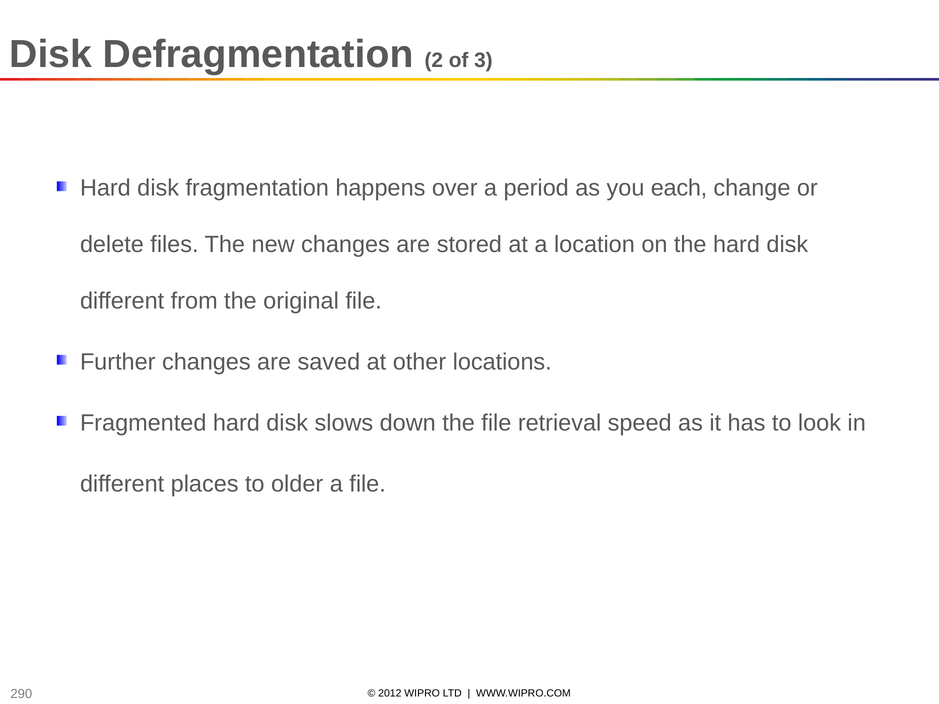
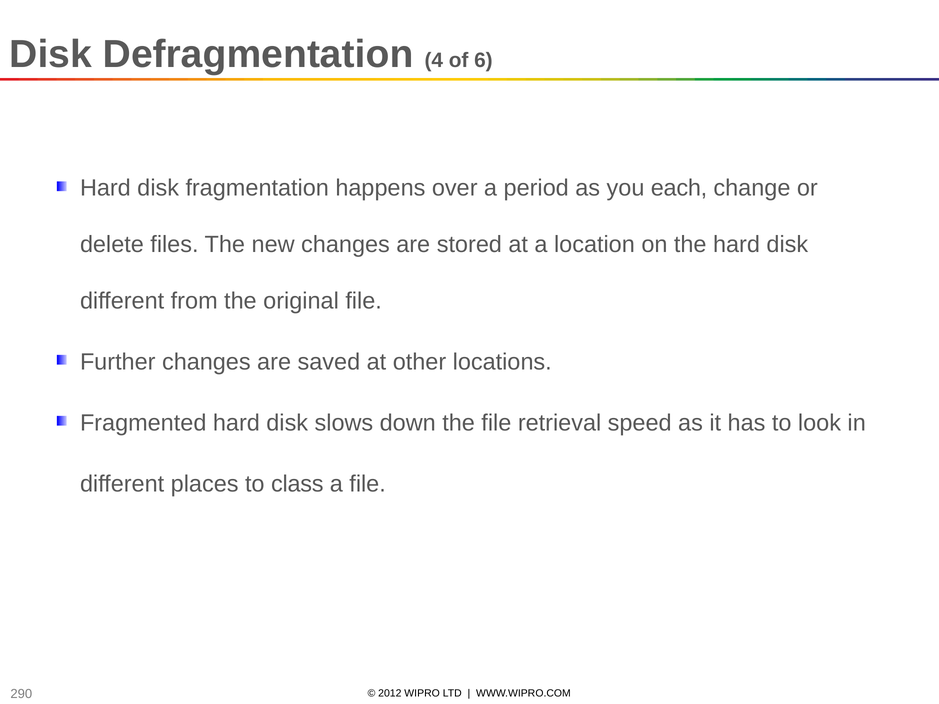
2: 2 -> 4 (434, 60)
3: 3 -> 6 (483, 60)
older: older -> class (297, 484)
